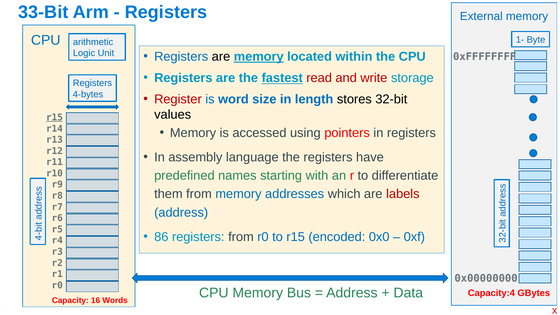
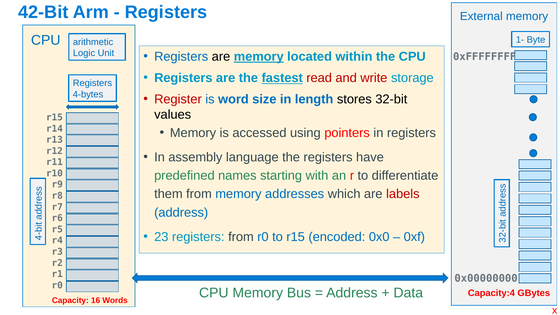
33-Bit: 33-Bit -> 42-Bit (43, 12)
r15 underline: present -> none (54, 117)
86: 86 -> 23 (161, 237)
